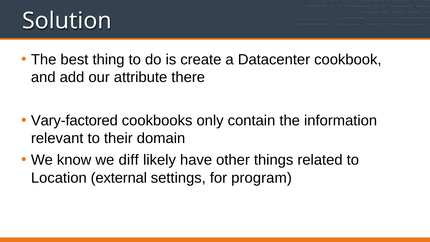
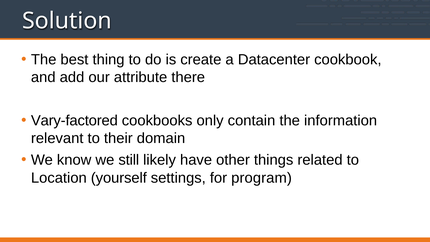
diff: diff -> still (129, 160)
external: external -> yourself (119, 178)
